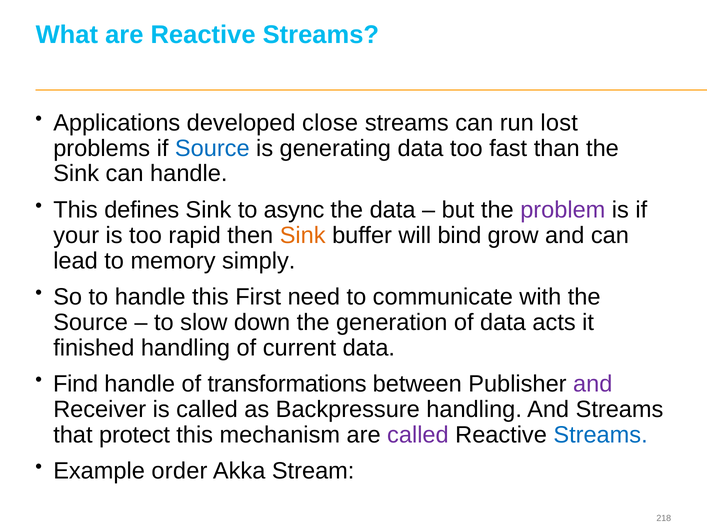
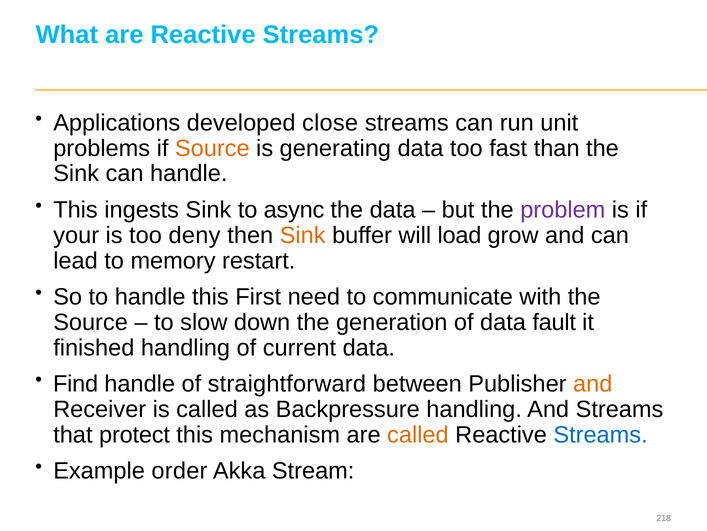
lost: lost -> unit (559, 123)
Source colour: blue -> orange (212, 148)
defines: defines -> ingests (142, 209)
rapid: rapid -> deny (195, 235)
bind: bind -> load (459, 235)
simply: simply -> restart (259, 260)
acts: acts -> fault (554, 322)
transformations: transformations -> straightforward (287, 383)
and colour: purple -> orange (593, 383)
called colour: purple -> orange (418, 434)
